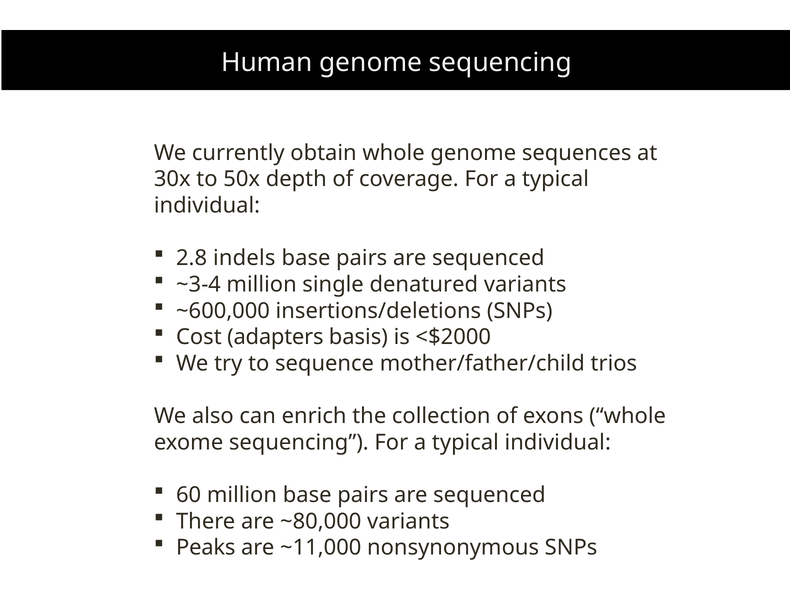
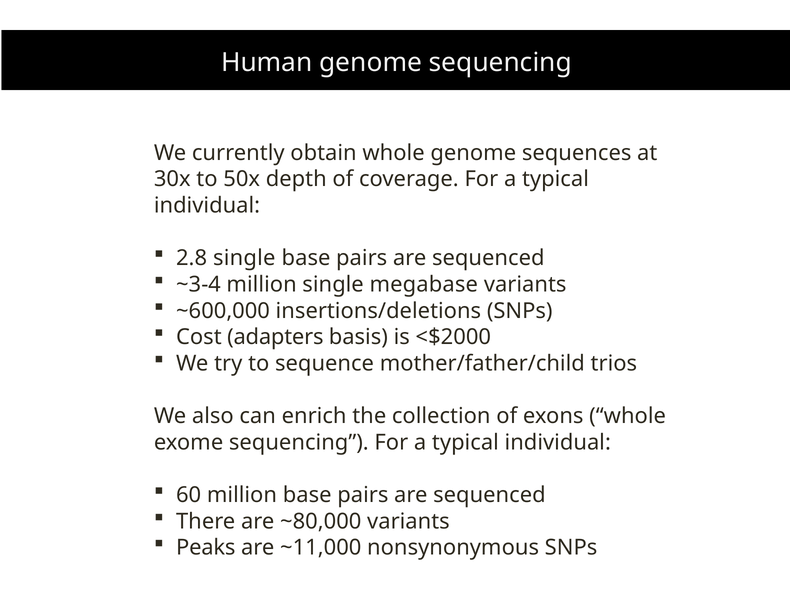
2.8 indels: indels -> single (244, 258)
denatured: denatured -> megabase (424, 285)
